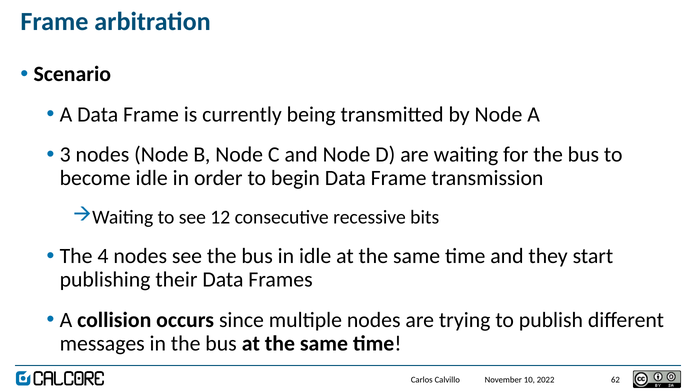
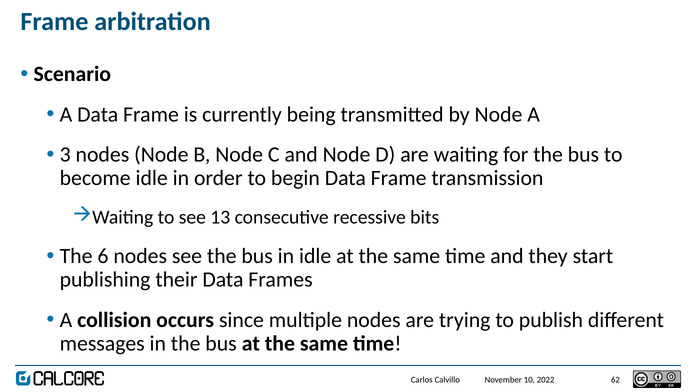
12: 12 -> 13 (220, 217)
4: 4 -> 6 (103, 256)
